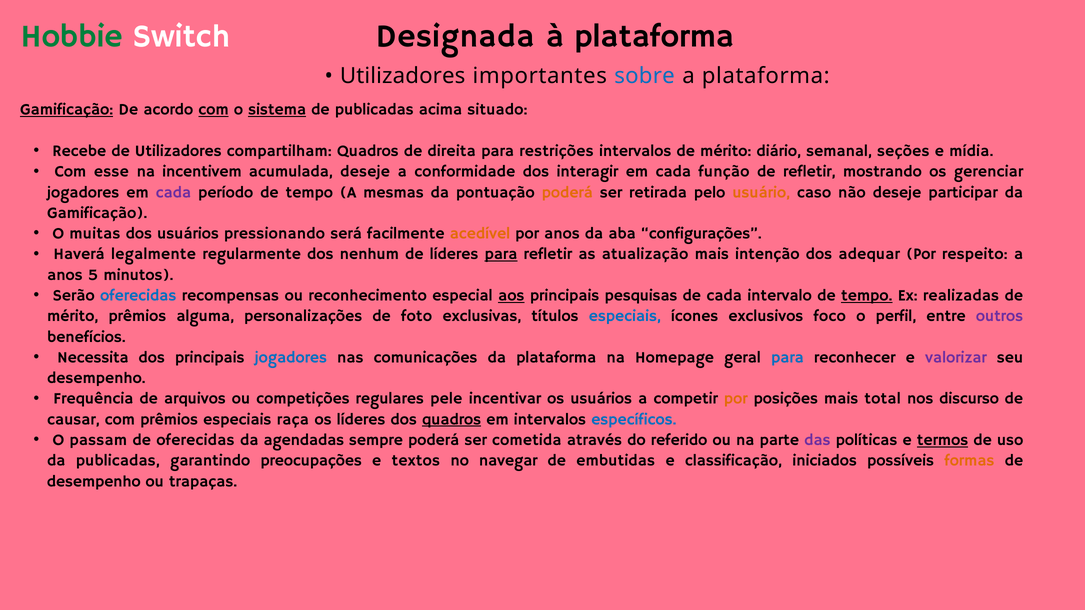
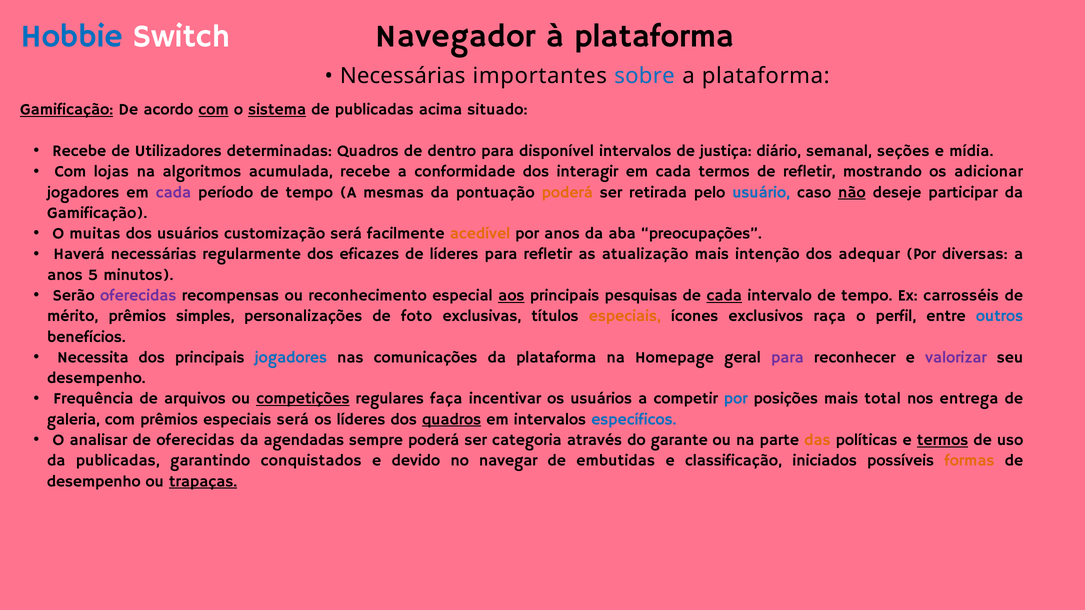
Hobbie colour: green -> blue (72, 36)
Designada: Designada -> Navegador (455, 36)
Utilizadores: Utilizadores -> Necessárias (403, 76)
compartilham: compartilham -> determinadas (279, 151)
direita: direita -> dentro (452, 151)
restrições: restrições -> disponível (556, 151)
intervalos de mérito: mérito -> justiça (726, 151)
esse: esse -> lojas (111, 172)
incentivem: incentivem -> algoritmos (202, 172)
acumulada deseje: deseje -> recebe (365, 172)
cada função: função -> termos (724, 172)
gerenciar: gerenciar -> adicionar (988, 172)
usuário colour: orange -> blue (761, 192)
não underline: none -> present (852, 192)
pressionando: pressionando -> customização (275, 234)
configurações: configurações -> preocupações (701, 234)
Haverá legalmente: legalmente -> necessárias (154, 254)
nenhum: nenhum -> eficazes (369, 254)
para underline: present -> none (501, 254)
respeito: respeito -> diversas (975, 254)
oferecidas colour: blue -> purple (138, 296)
cada underline: none -> present (724, 296)
tempo underline: present -> none (867, 296)
realizadas: realizadas -> carrosséis (961, 296)
alguma: alguma -> simples (205, 316)
especiais colour: blue -> orange (625, 316)
foco: foco -> raça (830, 316)
outros colour: purple -> blue (999, 316)
para colour: blue -> purple (787, 358)
competições underline: none -> present (303, 399)
pele: pele -> faça (446, 399)
por colour: orange -> blue (736, 399)
discurso: discurso -> entrega (969, 399)
causar: causar -> galeria (73, 420)
especiais raça: raça -> será (293, 420)
passam: passam -> analisar (98, 440)
cometida: cometida -> categoria (527, 440)
referido: referido -> garante (679, 440)
das colour: purple -> orange (817, 440)
preocupações: preocupações -> conquistados (311, 461)
textos: textos -> devido (416, 461)
trapaças underline: none -> present (203, 482)
